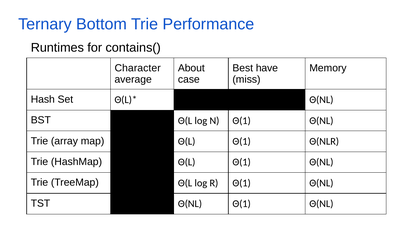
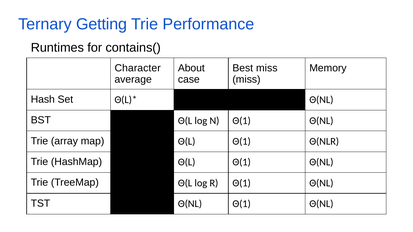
Bottom: Bottom -> Getting (102, 24)
Best have: have -> miss (267, 68)
